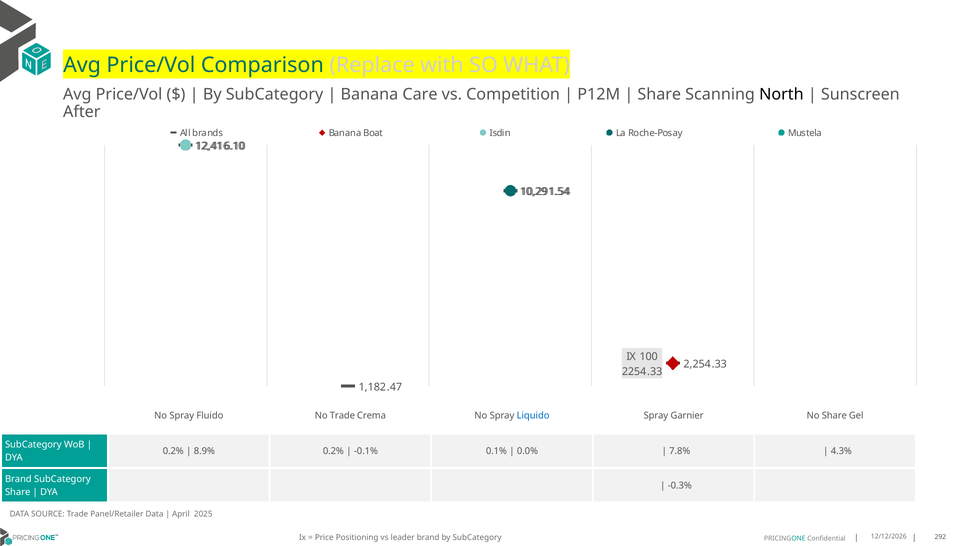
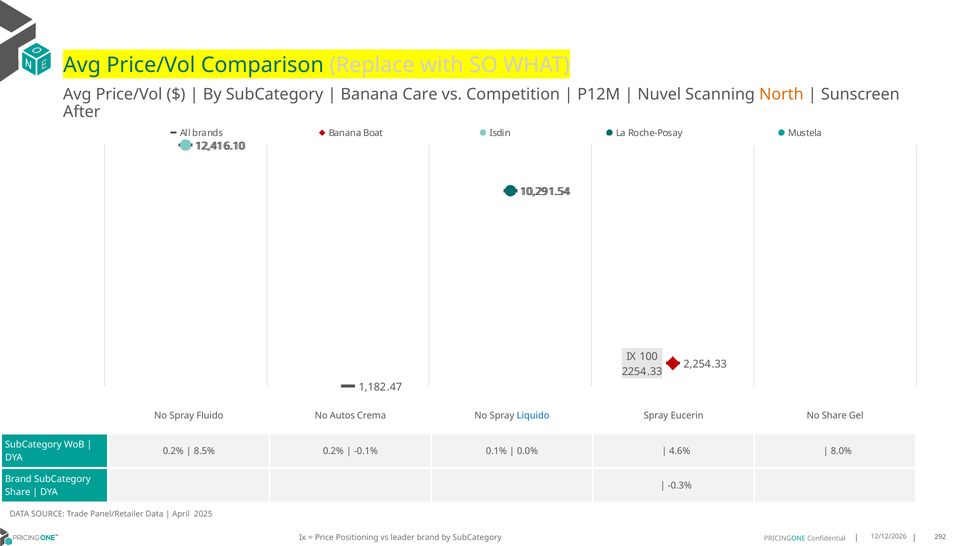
Share: Share -> Nuvel (659, 95)
North colour: black -> orange (781, 95)
No Trade: Trade -> Autos (342, 415)
Garnier: Garnier -> Eucerin (687, 415)
8.9%: 8.9% -> 8.5% (204, 451)
7.8%: 7.8% -> 4.6% (680, 451)
4.3%: 4.3% -> 8.0% (841, 451)
